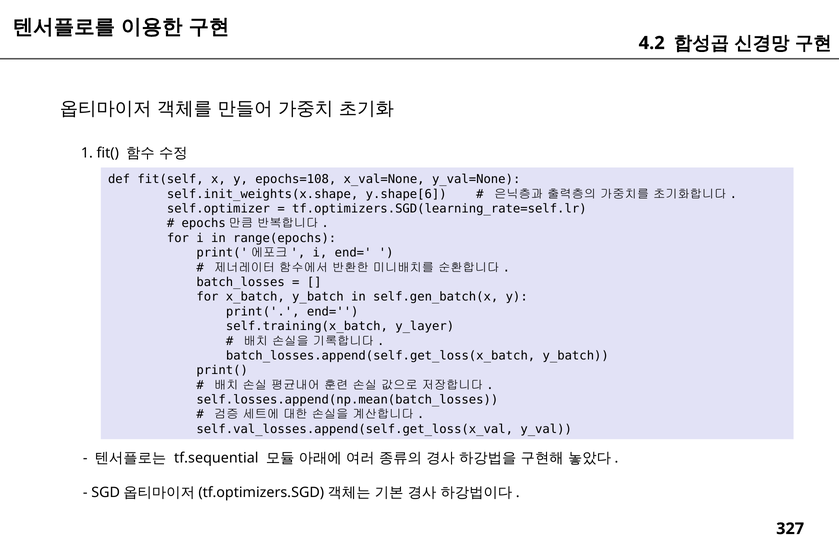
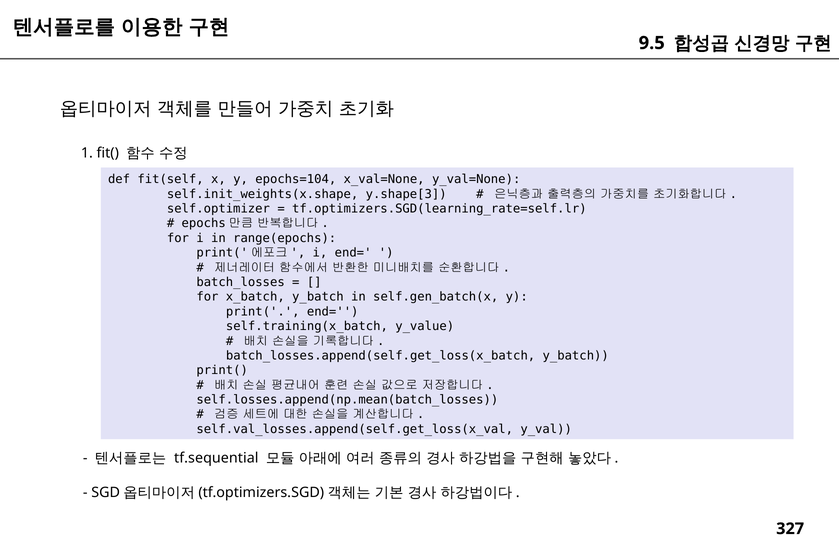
4.2: 4.2 -> 9.5 (652, 43)
epochs=108: epochs=108 -> epochs=104 (296, 179)
y.shape[6: y.shape[6 -> y.shape[3 (406, 194)
y_layer: y_layer -> y_value (425, 326)
